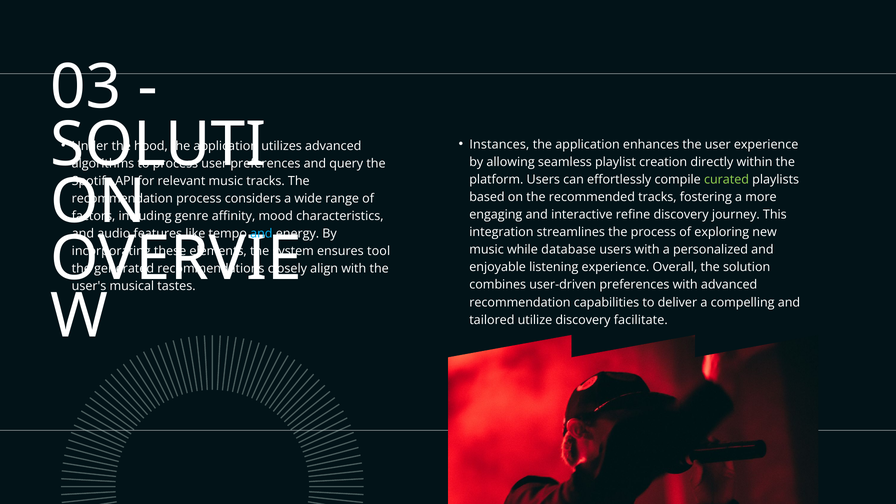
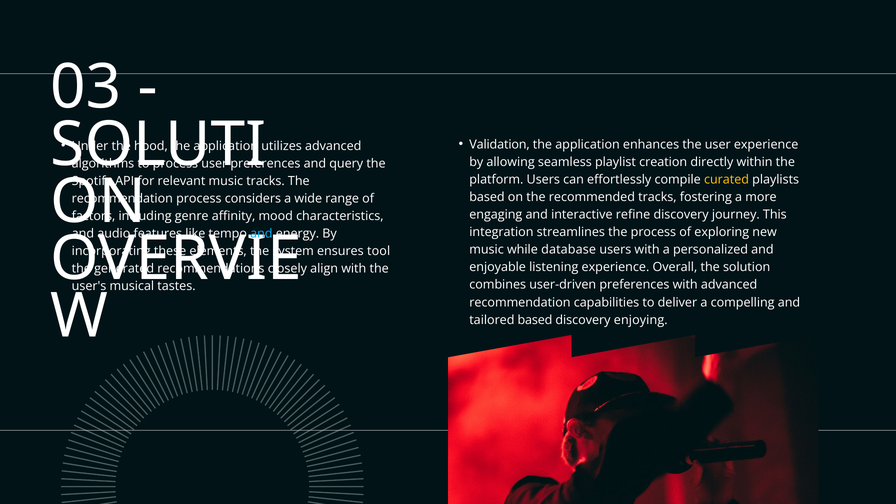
Instances: Instances -> Validation (499, 144)
curated colour: light green -> yellow (727, 180)
tailored utilize: utilize -> based (535, 320)
facilitate: facilitate -> enjoying (641, 320)
